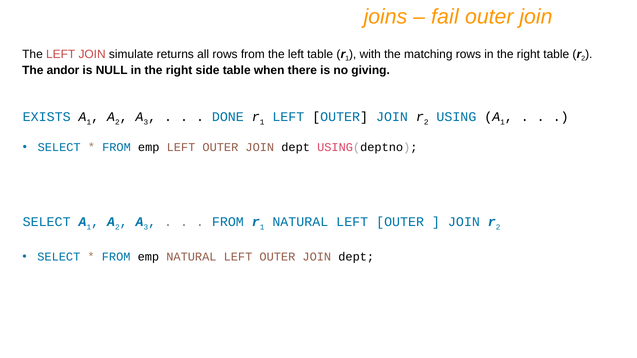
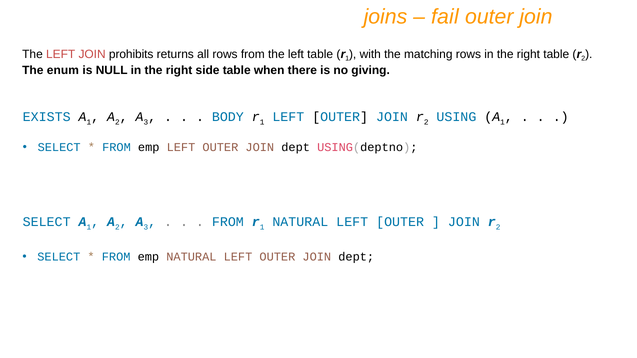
simulate: simulate -> prohibits (131, 54)
andor: andor -> enum (63, 70)
DONE: DONE -> BODY (228, 117)
